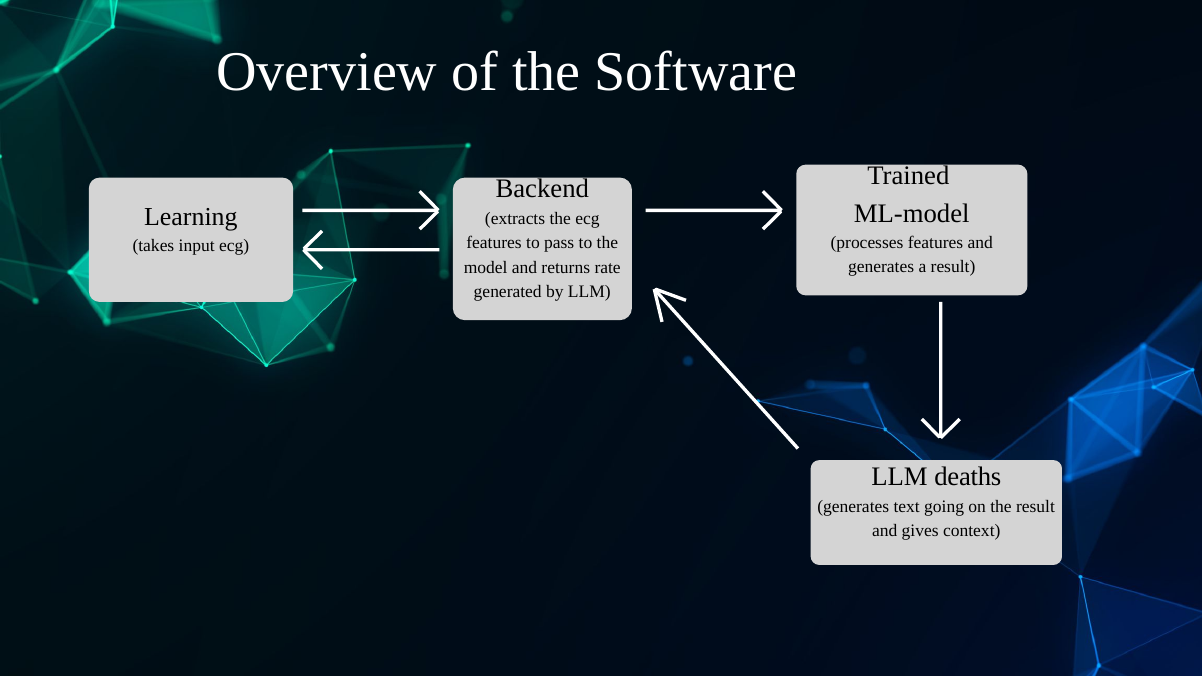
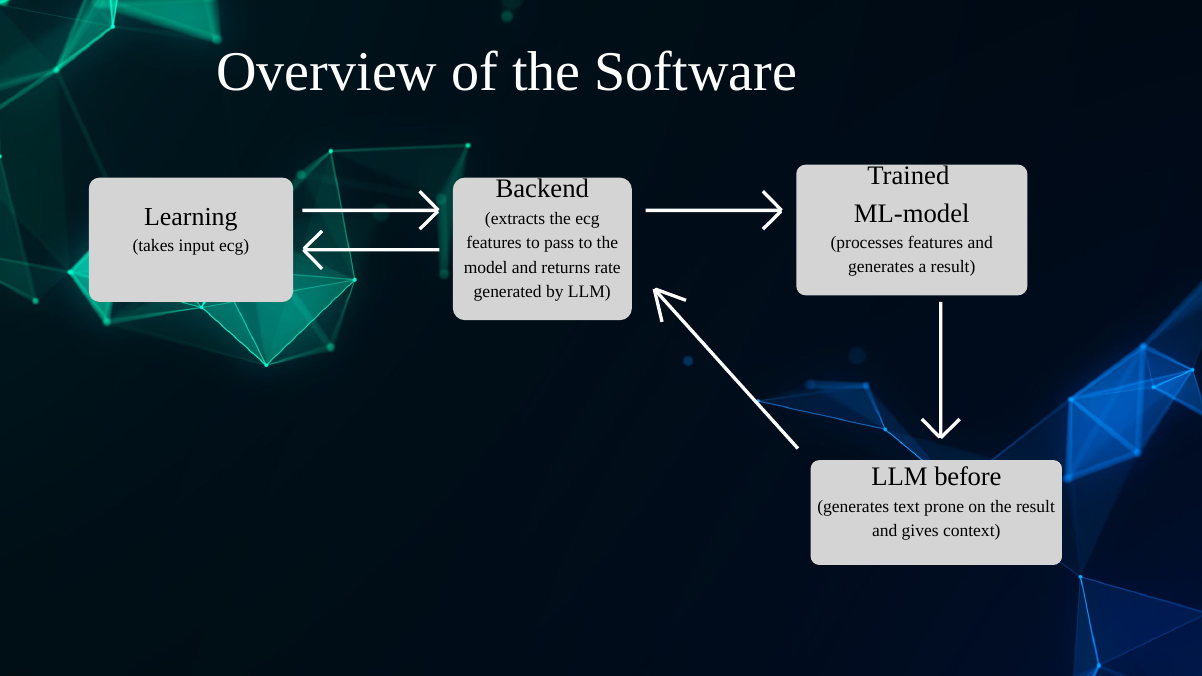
deaths: deaths -> before (968, 477)
going: going -> prone (944, 507)
